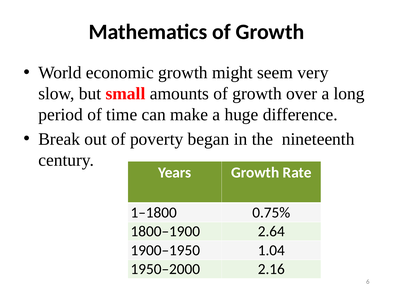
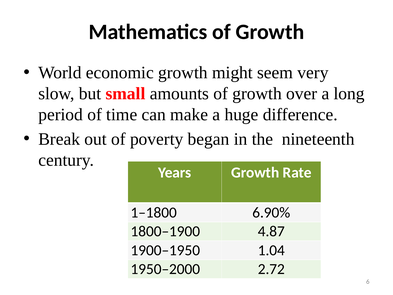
0.75%: 0.75% -> 6.90% (271, 212)
2.64: 2.64 -> 4.87 (271, 231)
2.16: 2.16 -> 2.72 (271, 269)
